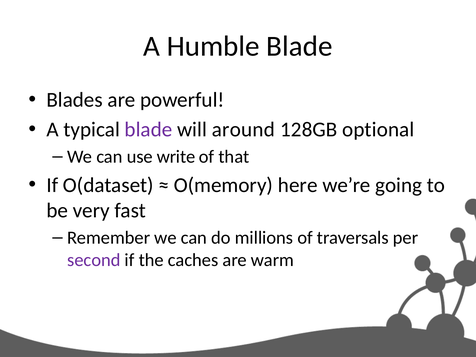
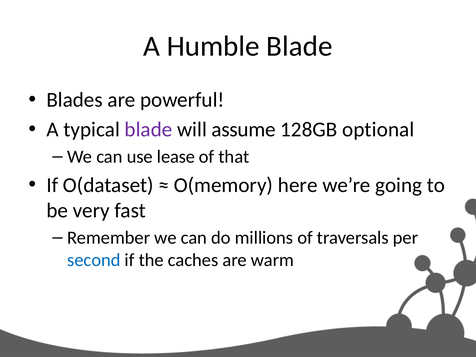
around: around -> assume (244, 129)
write: write -> lease (176, 157)
second colour: purple -> blue (94, 260)
